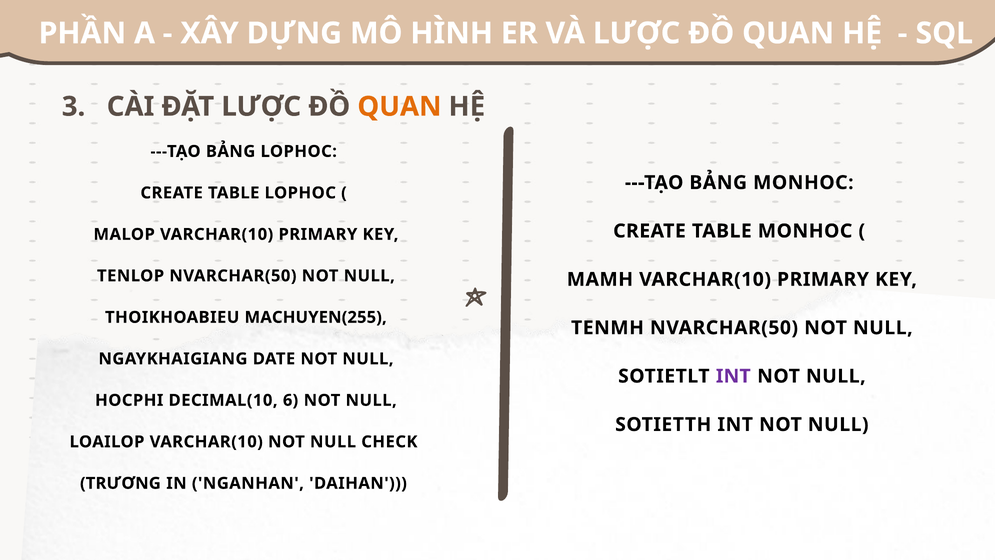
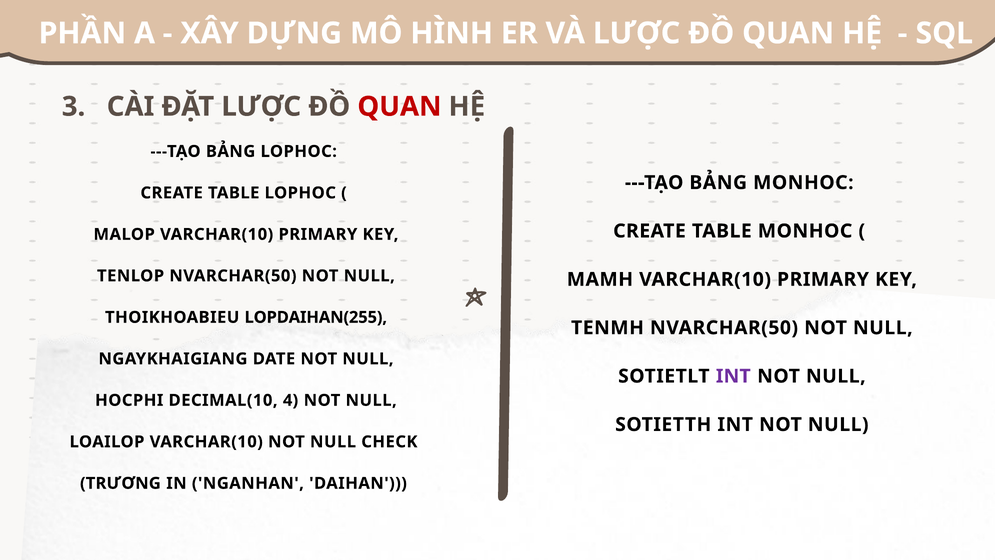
QUAN colour: orange -> red (399, 107)
MACHUYEN(255: MACHUYEN(255 -> LOPDAIHAN(255 (316, 317)
6: 6 -> 4 (291, 400)
